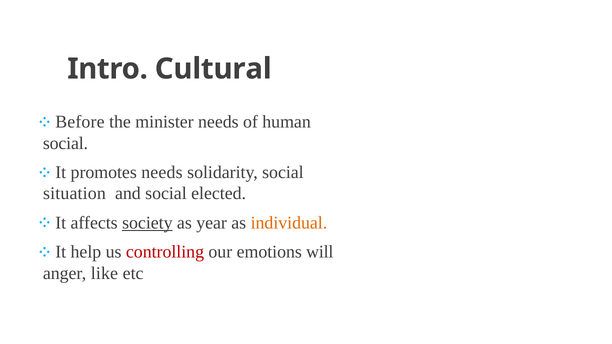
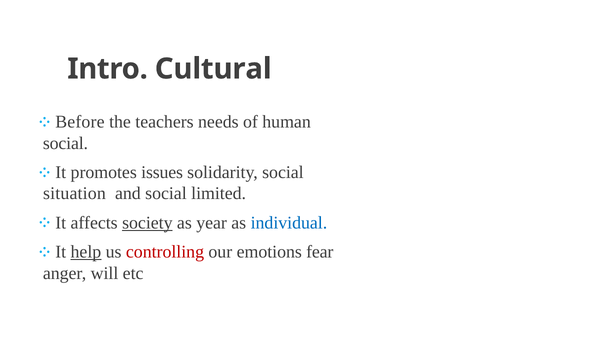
minister: minister -> teachers (165, 122)
promotes needs: needs -> issues (162, 172)
elected: elected -> limited (219, 194)
individual colour: orange -> blue (289, 223)
help underline: none -> present (86, 252)
will: will -> fear (320, 252)
like: like -> will (104, 273)
